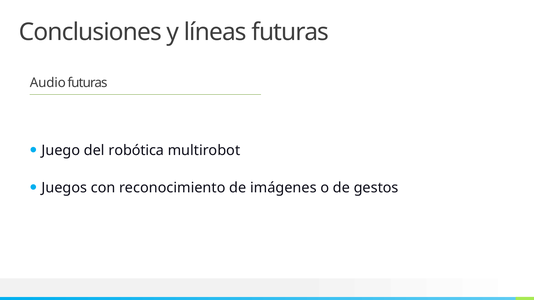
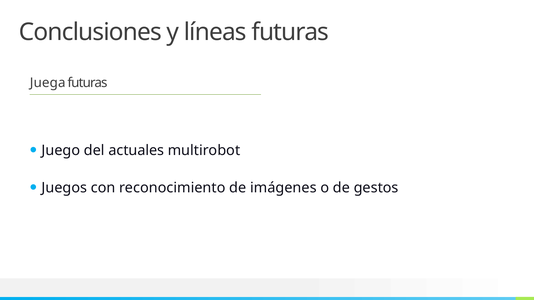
Audio: Audio -> Juega (48, 83)
robótica: robótica -> actuales (136, 151)
